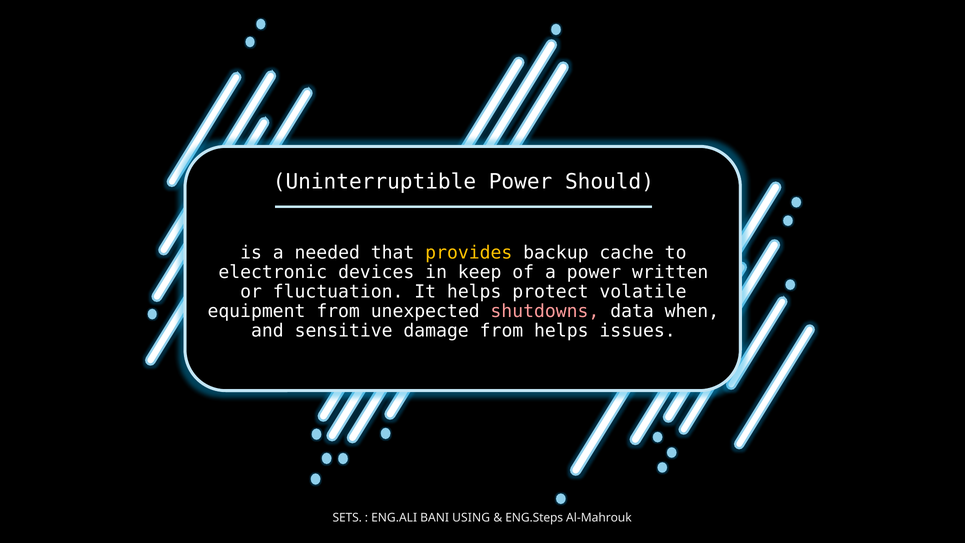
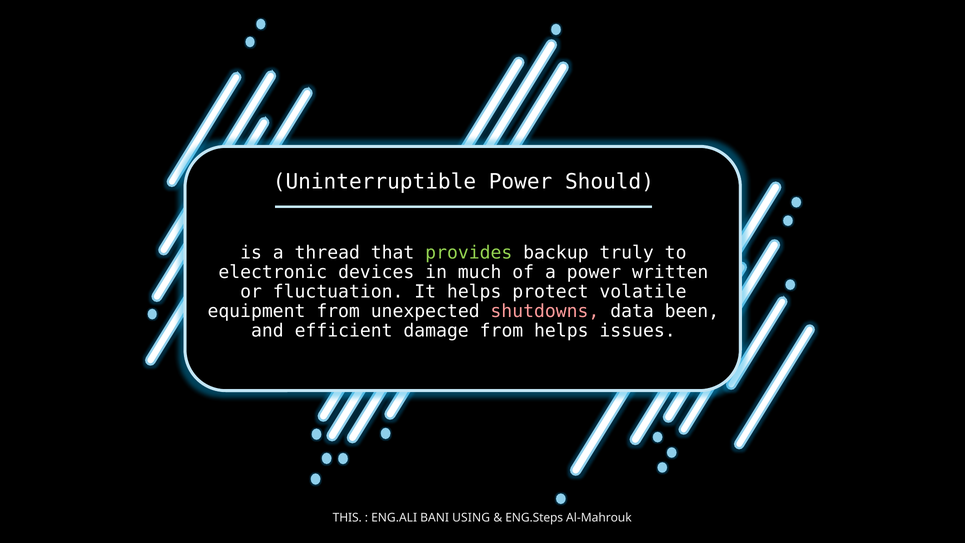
needed: needed -> thread (327, 253)
provides colour: yellow -> light green (469, 253)
cache: cache -> truly (627, 253)
keep: keep -> much (480, 272)
when: when -> been (692, 311)
sensitive: sensitive -> efficient (344, 331)
SETS: SETS -> THIS (347, 517)
